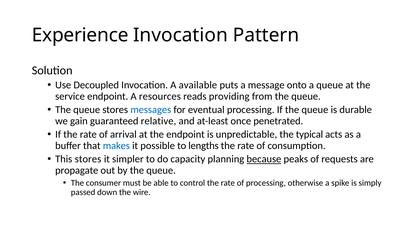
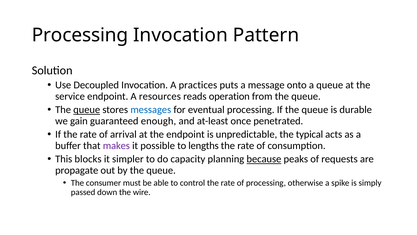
Experience: Experience -> Processing (80, 35)
available: available -> practices (198, 85)
providing: providing -> operation (229, 96)
queue underline: none -> present (87, 110)
relative: relative -> enough (159, 121)
makes colour: blue -> purple (116, 145)
This stores: stores -> blocks (88, 159)
